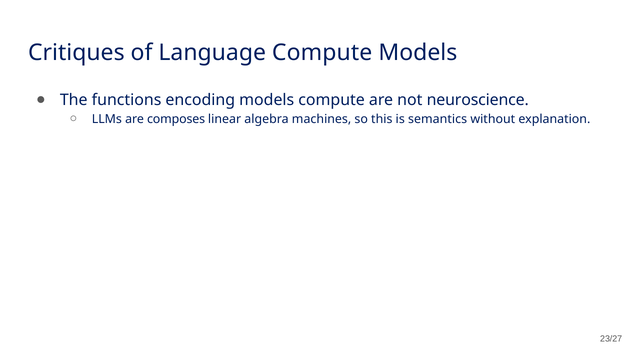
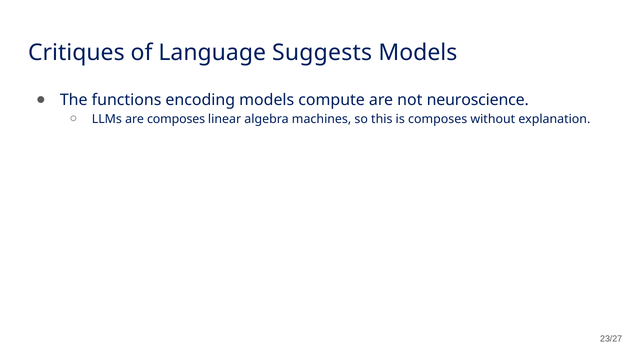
Language Compute: Compute -> Suggests (322, 53)
is semantics: semantics -> composes (438, 119)
